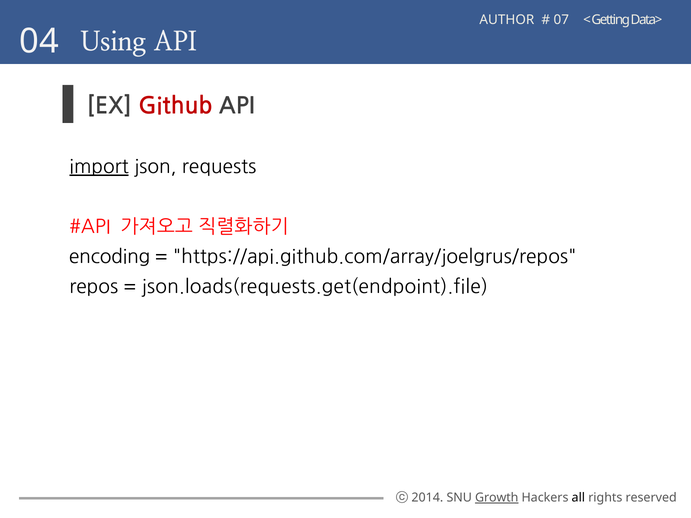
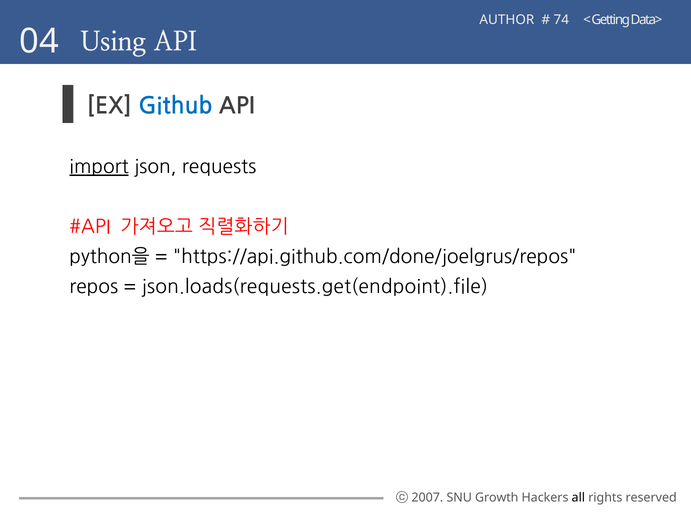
07: 07 -> 74 (561, 20)
Github colour: red -> blue (175, 106)
encoding: encoding -> python을 (110, 257)
https://api.github.com/array/joelgrus/repos: https://api.github.com/array/joelgrus/repos -> https://api.github.com/done/joelgrus/repos (375, 257)
2014: 2014 -> 2007 (427, 498)
Growth underline: present -> none (497, 498)
